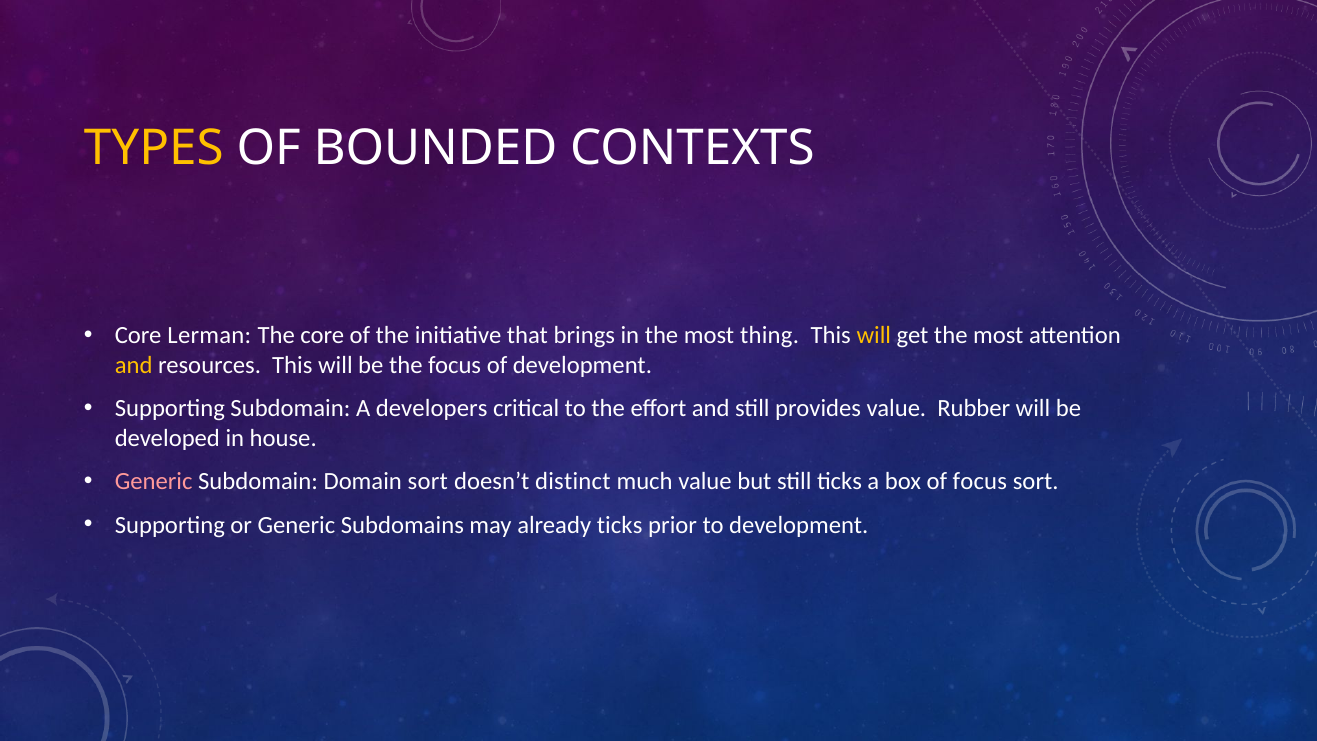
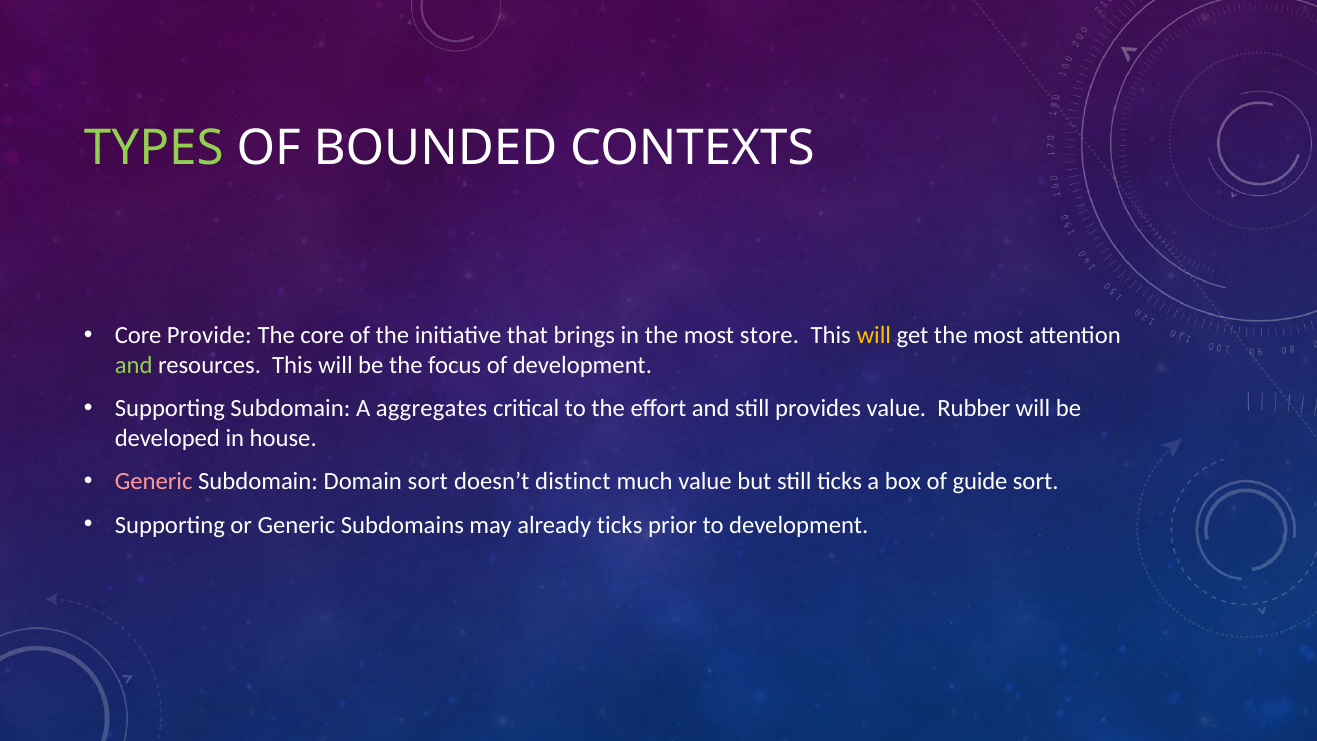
TYPES colour: yellow -> light green (154, 148)
Lerman: Lerman -> Provide (209, 335)
thing: thing -> store (770, 335)
and colour: yellow -> light green (134, 365)
developers: developers -> aggregates (432, 408)
of focus: focus -> guide (980, 481)
